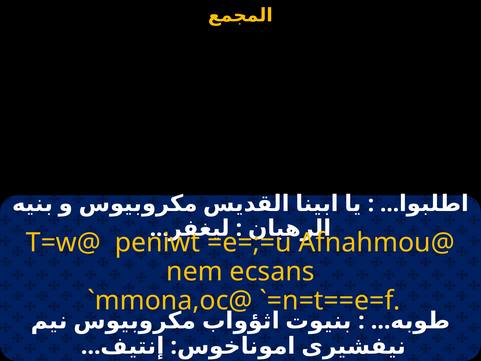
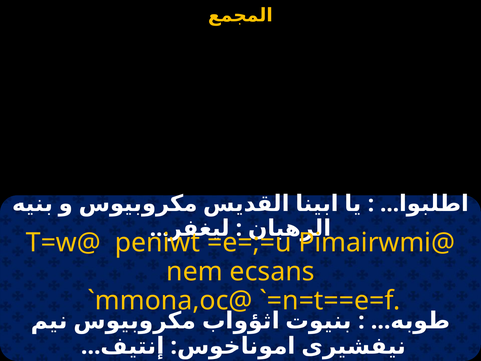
Afnahmou@: Afnahmou@ -> Pimairwmi@ (377, 243)
